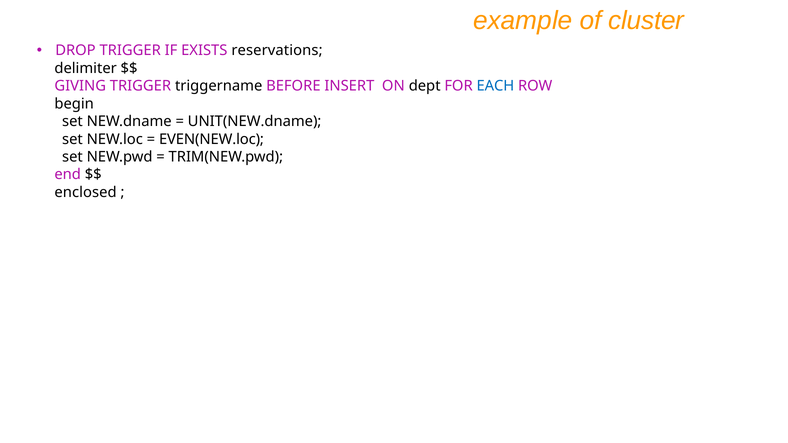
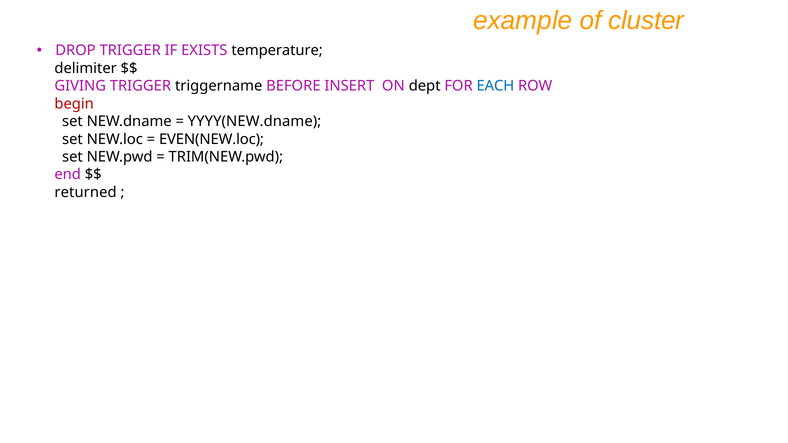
reservations: reservations -> temperature (277, 51)
begin colour: black -> red (74, 104)
UNIT(NEW.dname: UNIT(NEW.dname -> YYYY(NEW.dname (255, 121)
enclosed: enclosed -> returned (86, 192)
